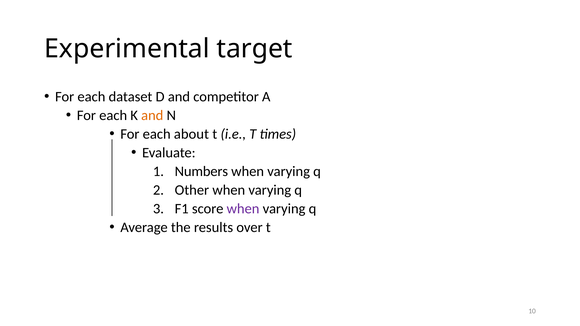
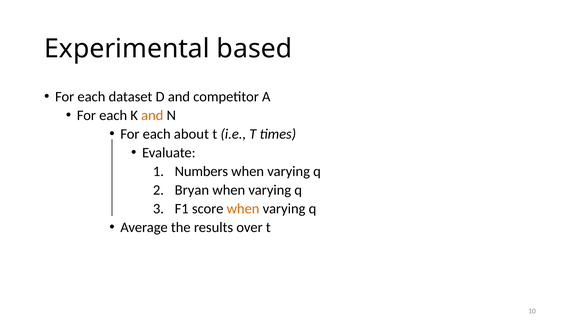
target: target -> based (254, 49)
Other: Other -> Bryan (192, 190)
when colour: purple -> orange (243, 209)
